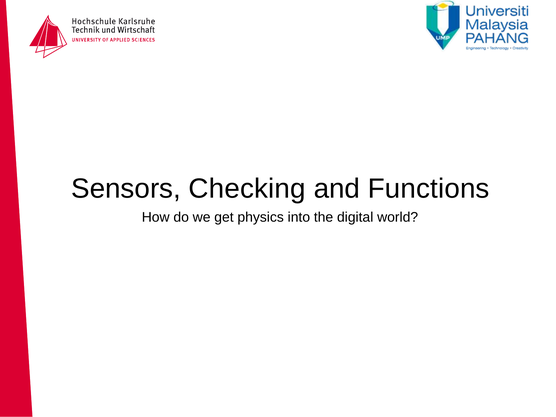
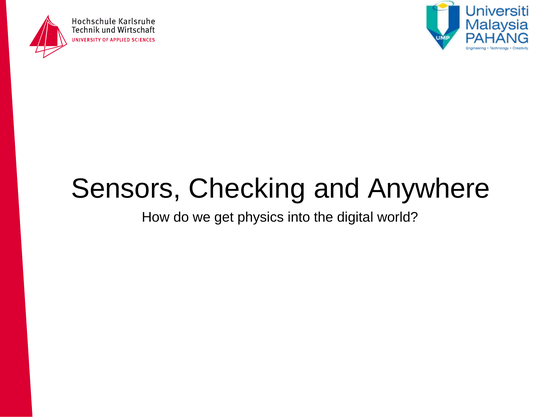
Functions: Functions -> Anywhere (429, 189)
